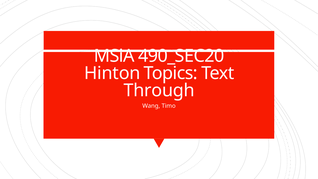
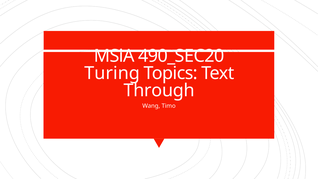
Hinton: Hinton -> Turing (112, 73)
